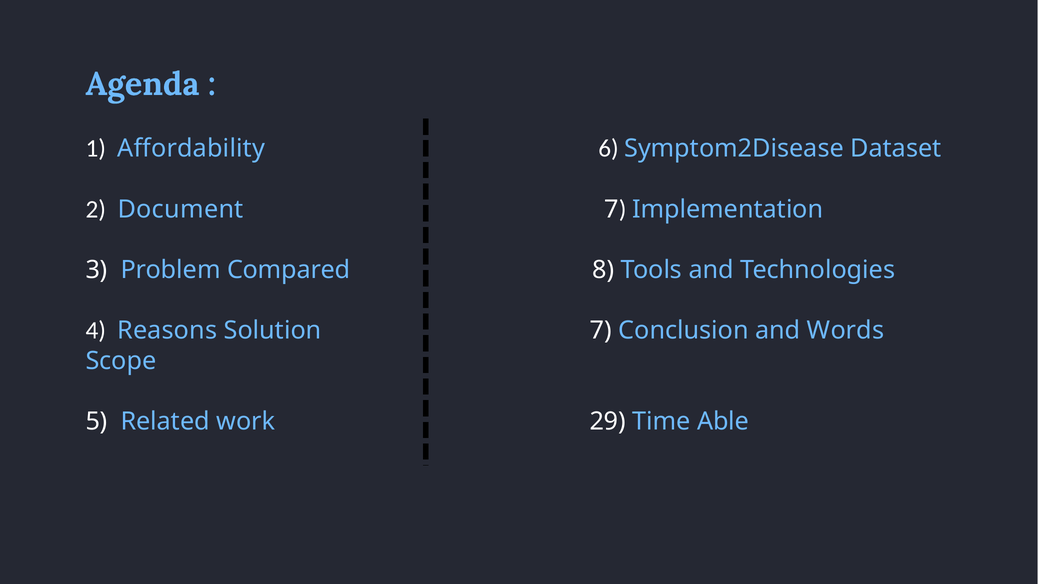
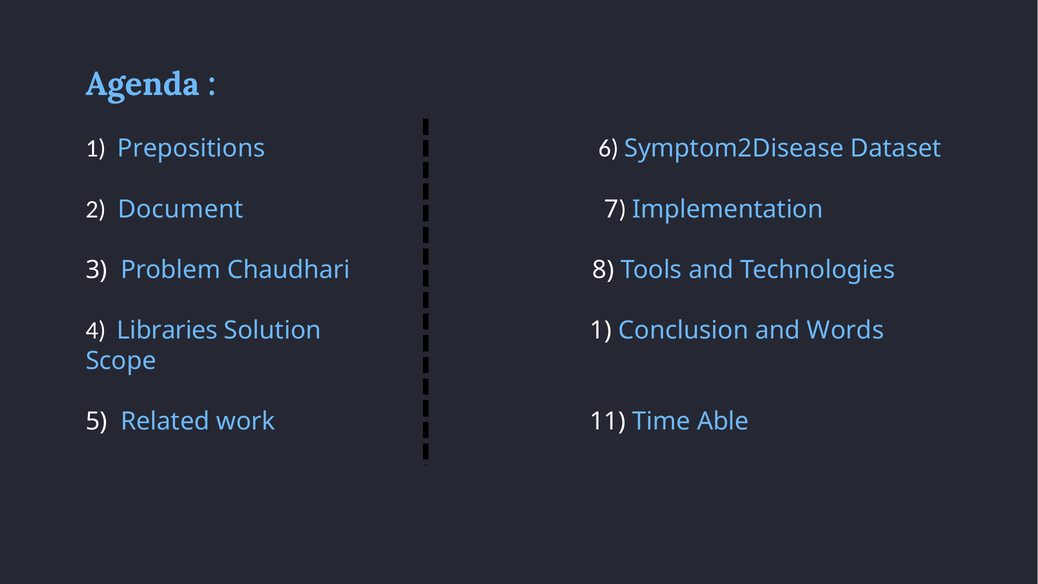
Affordability: Affordability -> Prepositions (191, 149)
Compared: Compared -> Chaudhari (289, 270)
Reasons: Reasons -> Libraries (167, 330)
Solution 7: 7 -> 1 (601, 330)
29: 29 -> 11 (608, 421)
